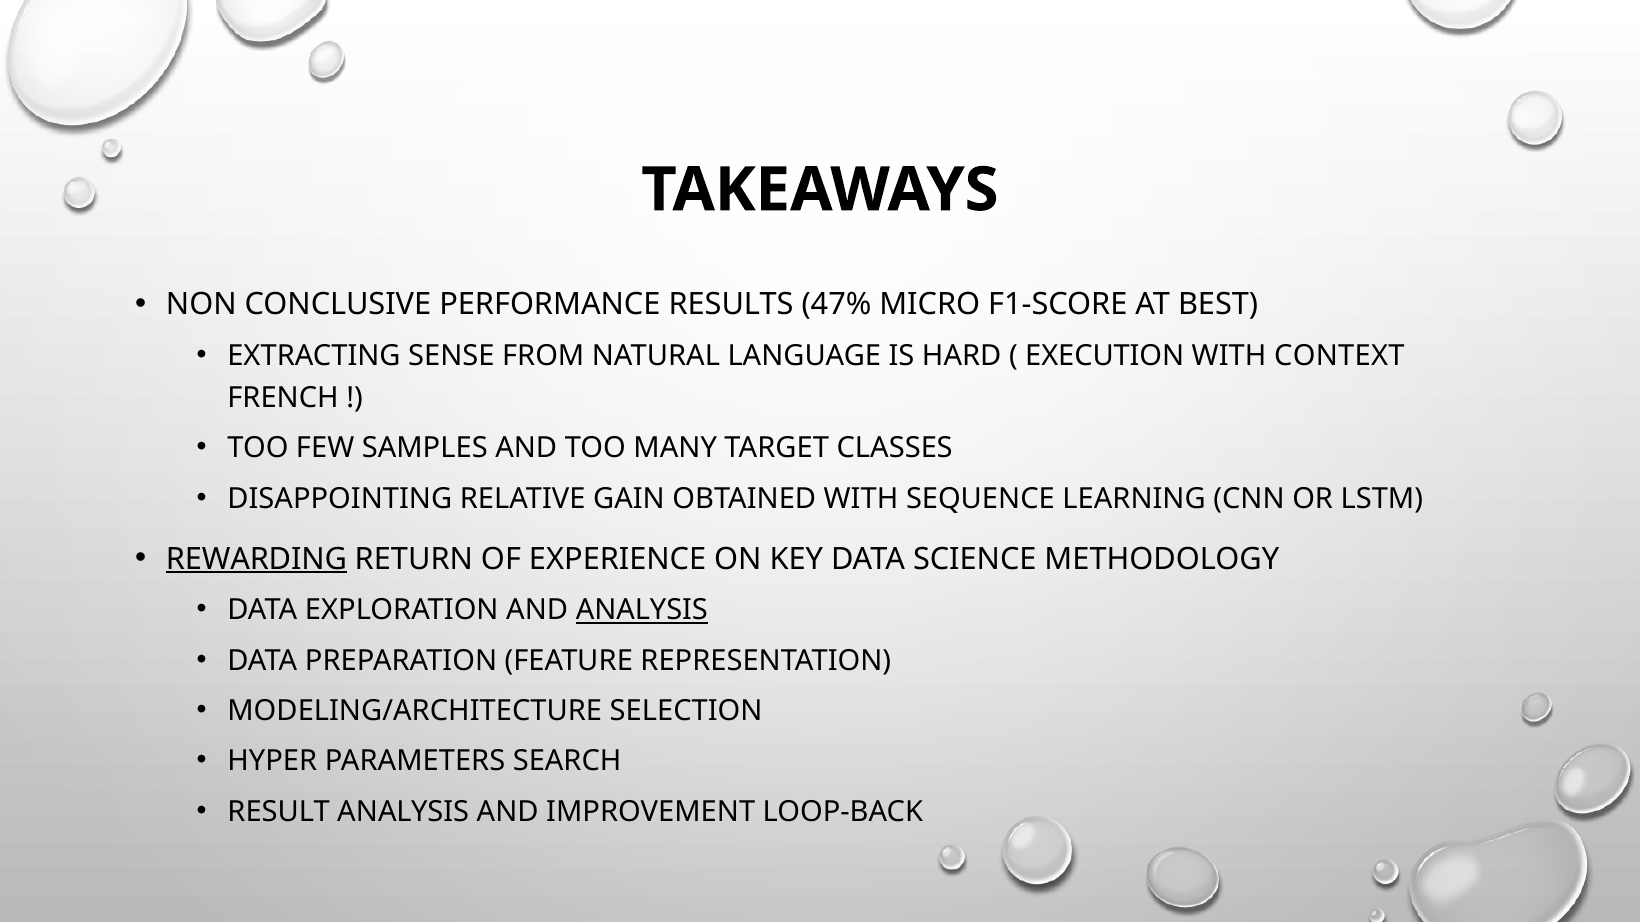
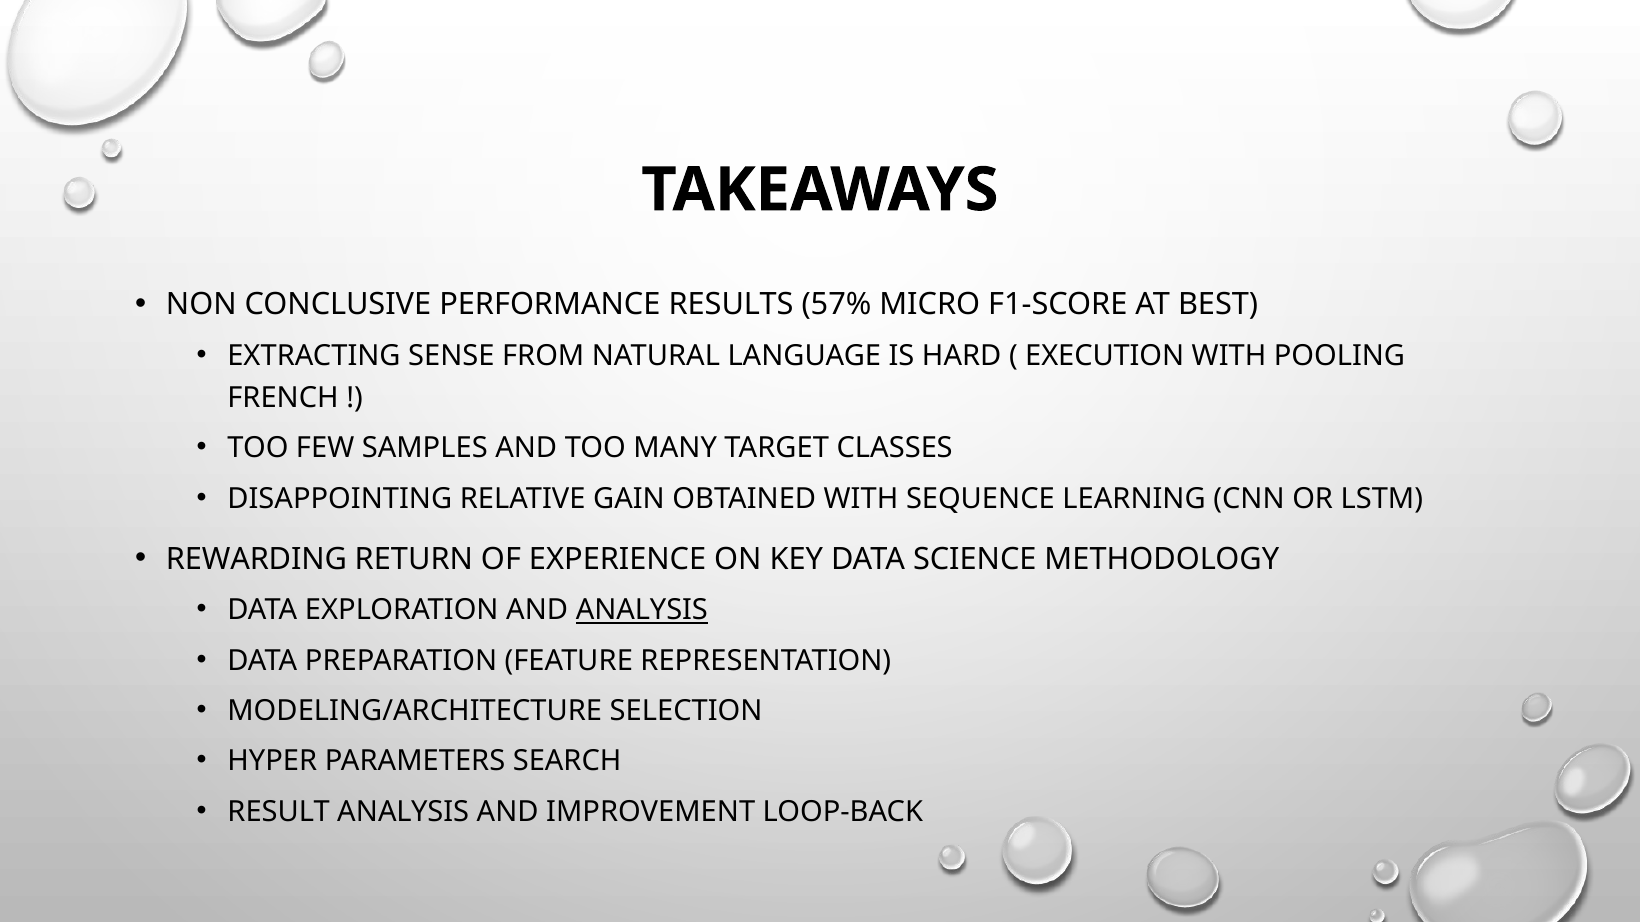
47%: 47% -> 57% (836, 305)
CONTEXT: CONTEXT -> POOLING (1340, 356)
REWARDING underline: present -> none (256, 559)
